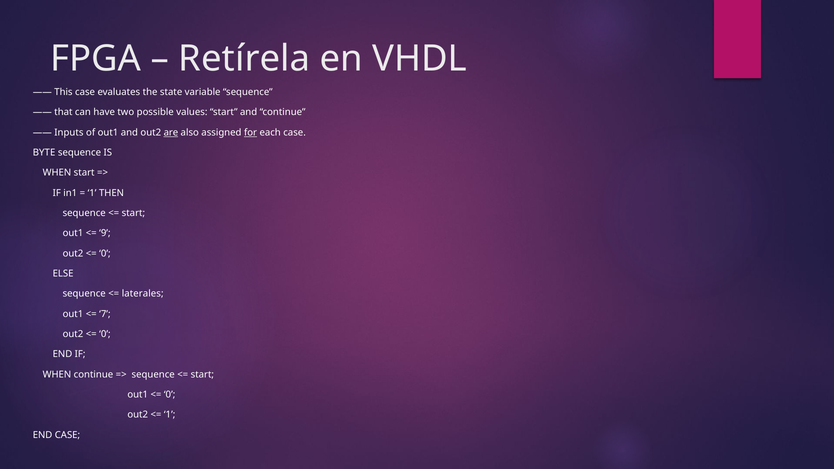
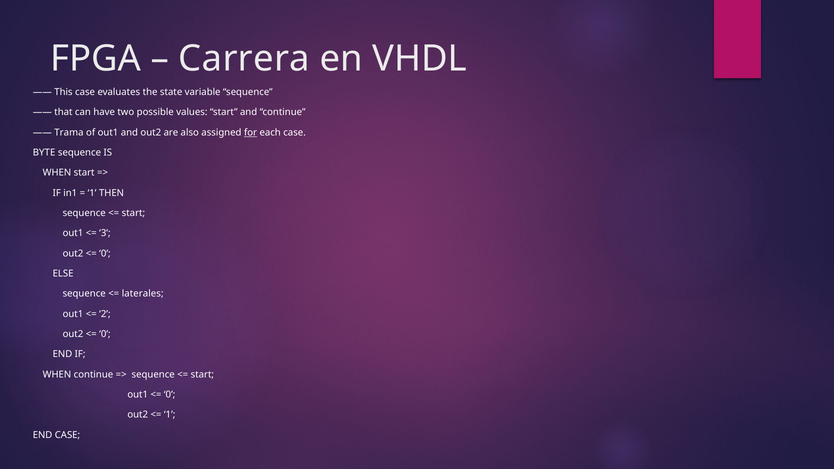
Retírela: Retírela -> Carrera (244, 59)
Inputs: Inputs -> Trama (69, 132)
are underline: present -> none (171, 132)
9: 9 -> 3 (105, 233)
7: 7 -> 2 (105, 314)
